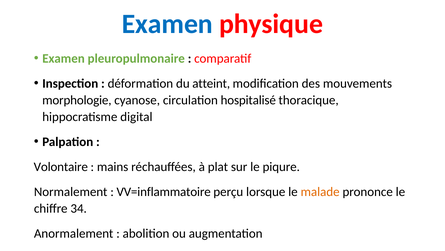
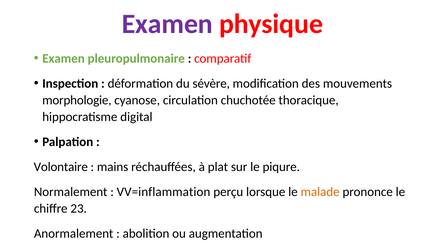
Examen colour: blue -> purple (167, 24)
atteint: atteint -> sévère (211, 83)
hospitalisé: hospitalisé -> chuchotée (248, 100)
VV=inflammatoire: VV=inflammatoire -> VV=inflammation (164, 191)
34: 34 -> 23 (79, 208)
